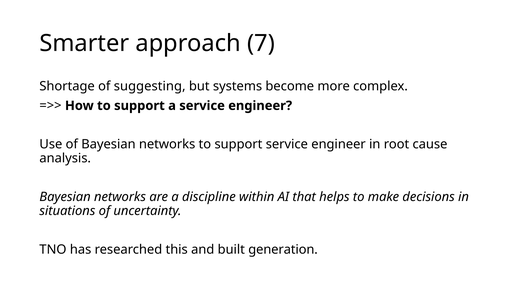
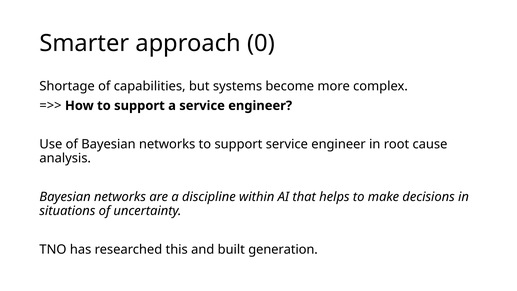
7: 7 -> 0 (261, 43)
suggesting: suggesting -> capabilities (150, 86)
